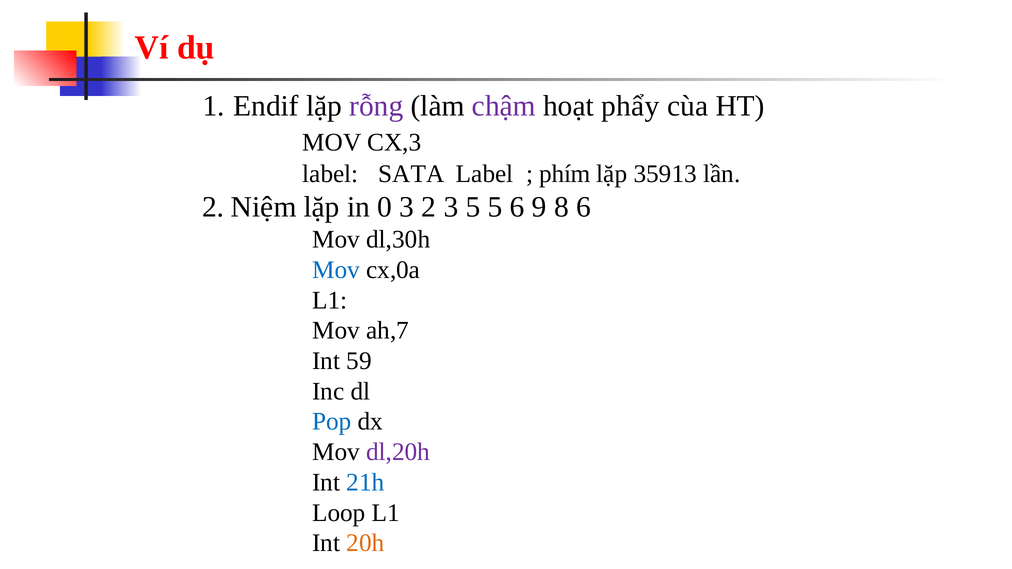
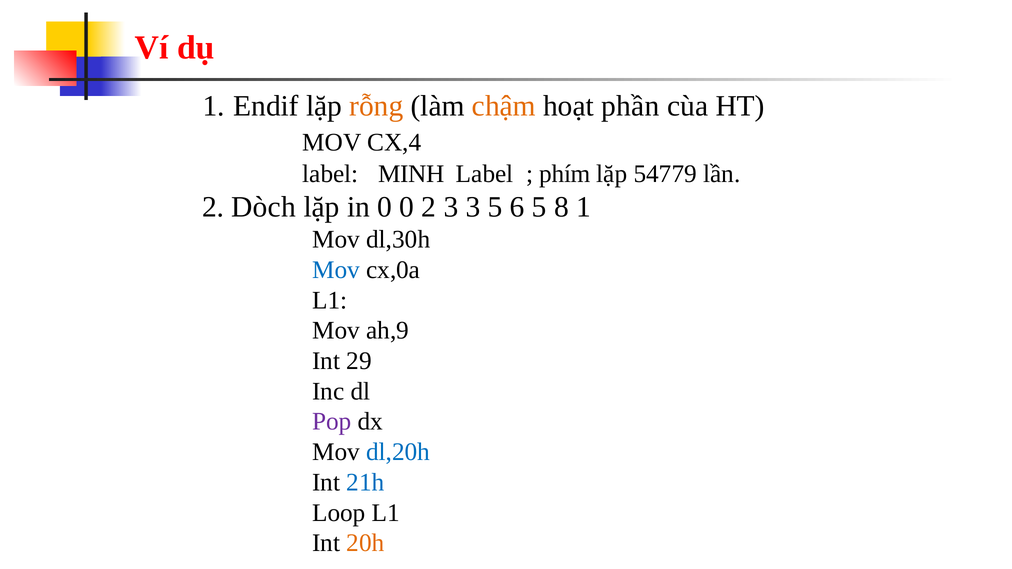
rỗng colour: purple -> orange (376, 106)
chậm colour: purple -> orange (504, 106)
phẩy: phẩy -> phần (630, 106)
CX,3: CX,3 -> CX,4 (394, 143)
SATA: SATA -> MINH (411, 174)
35913: 35913 -> 54779 (665, 174)
Niệm: Niệm -> Dòch (264, 207)
0 3: 3 -> 0 (407, 207)
3 5: 5 -> 3 (473, 207)
6 9: 9 -> 5 (539, 207)
8 6: 6 -> 1 (583, 207)
ah,7: ah,7 -> ah,9 (388, 331)
59: 59 -> 29 (359, 361)
Pop colour: blue -> purple (332, 422)
dl,20h colour: purple -> blue (398, 452)
